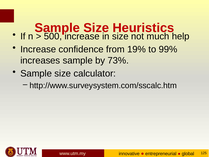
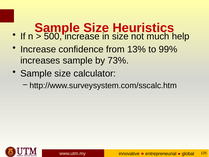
19%: 19% -> 13% (137, 49)
